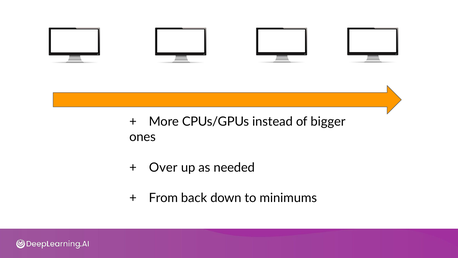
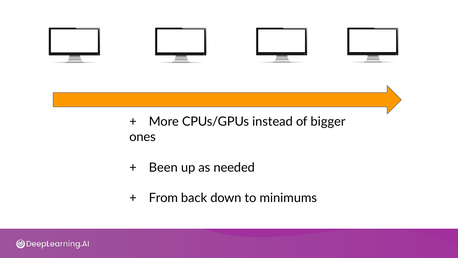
Over: Over -> Been (163, 167)
